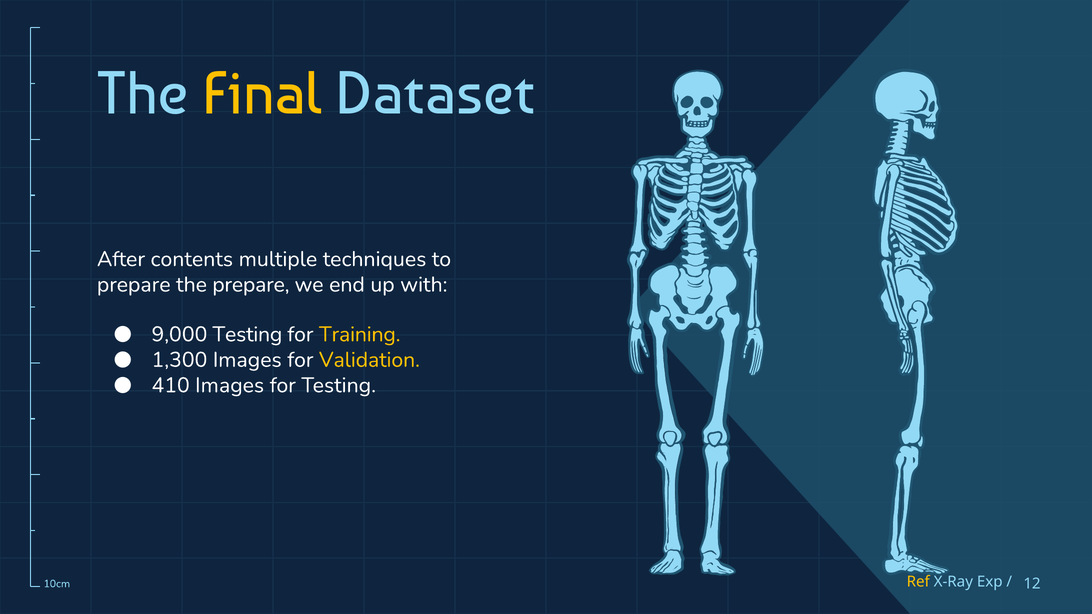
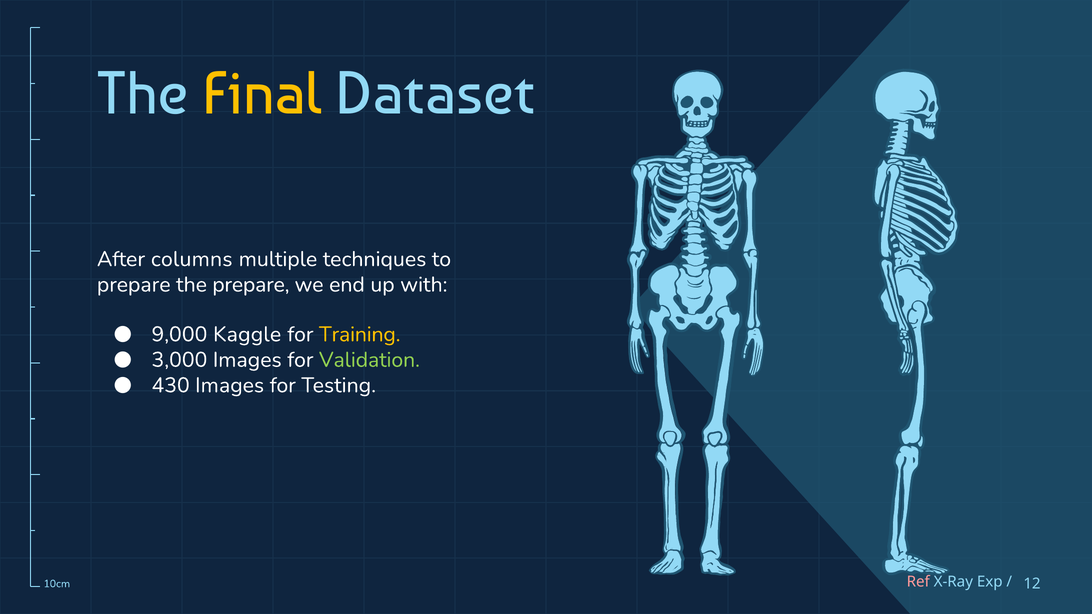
contents: contents -> columns (192, 259)
9,000 Testing: Testing -> Kaggle (247, 334)
1,300: 1,300 -> 3,000 (179, 360)
Validation colour: yellow -> light green (369, 360)
410: 410 -> 430 (171, 385)
Ref colour: yellow -> pink (918, 582)
